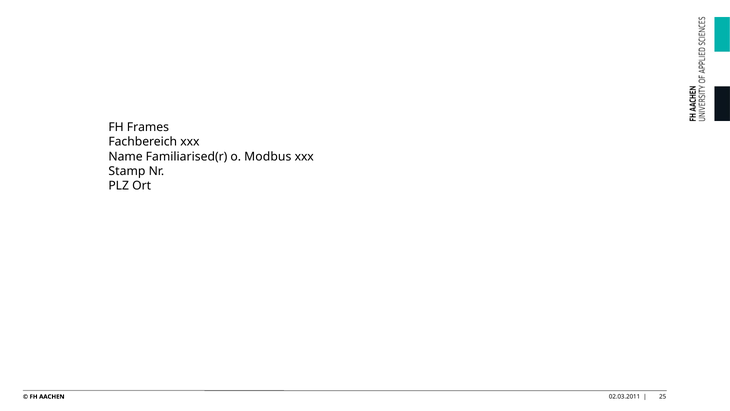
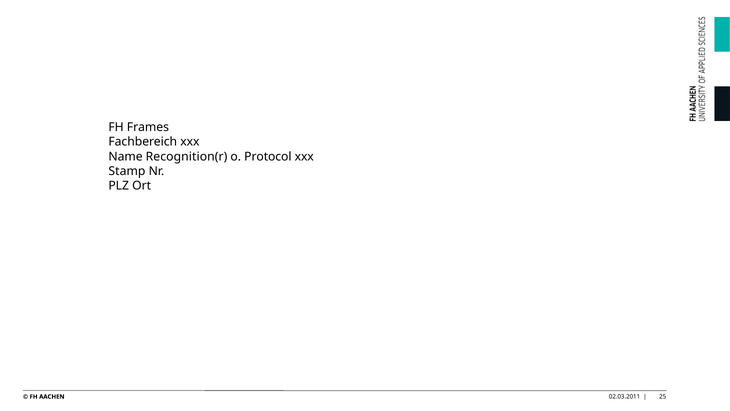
Familiarised(r: Familiarised(r -> Recognition(r (187, 156)
Modbus: Modbus -> Protocol (268, 156)
